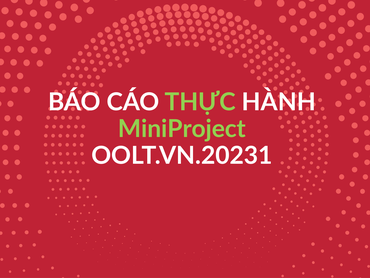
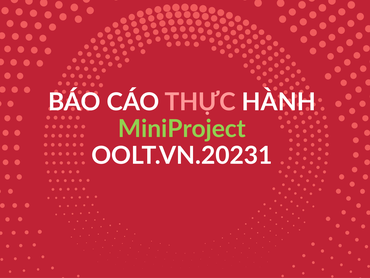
THỰC colour: light green -> pink (200, 102)
